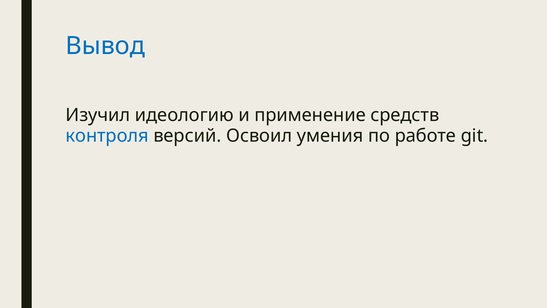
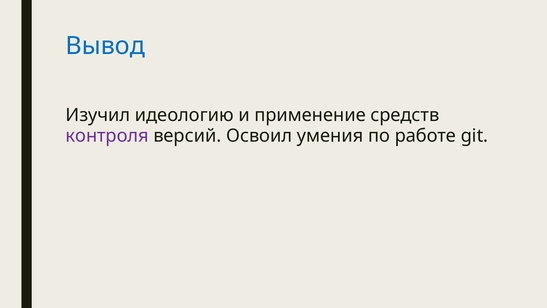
контроля colour: blue -> purple (107, 136)
